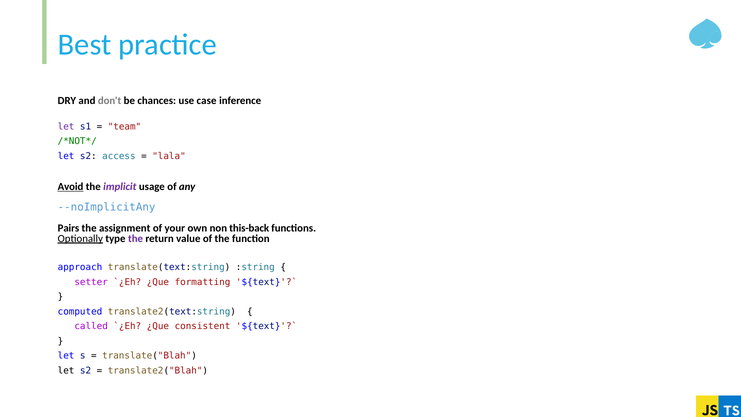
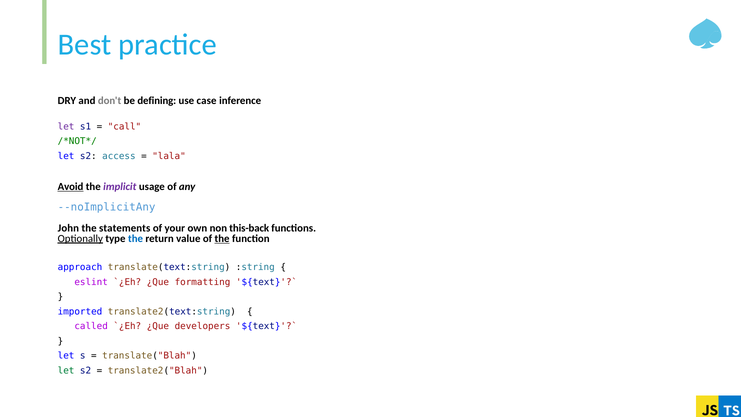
chances: chances -> defining (157, 101)
team: team -> call (124, 127)
Pairs: Pairs -> John (68, 228)
assignment: assignment -> statements (125, 228)
the colour: purple -> blue (136, 238)
the underline: none -> present (222, 238)
setter: setter -> eslint (91, 282)
computed: computed -> imported (80, 311)
consistent: consistent -> developers (203, 326)
let colour: black -> green (66, 371)
